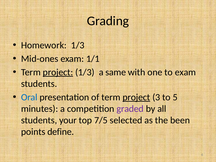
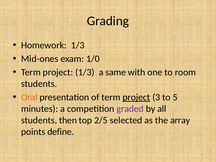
1/1: 1/1 -> 1/0 (93, 59)
project underline: present -> none (58, 72)
to exam: exam -> room (185, 72)
Oral colour: blue -> orange (29, 97)
your: your -> then (68, 120)
7/5: 7/5 -> 2/5 (101, 120)
been: been -> array (180, 120)
